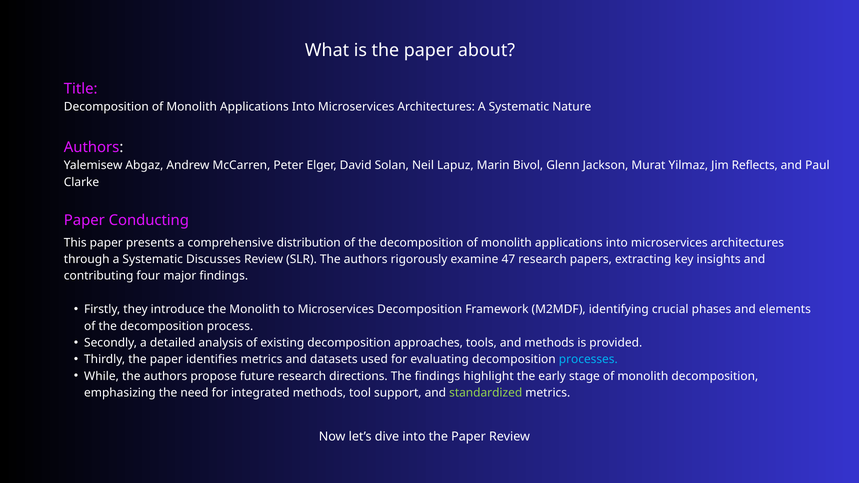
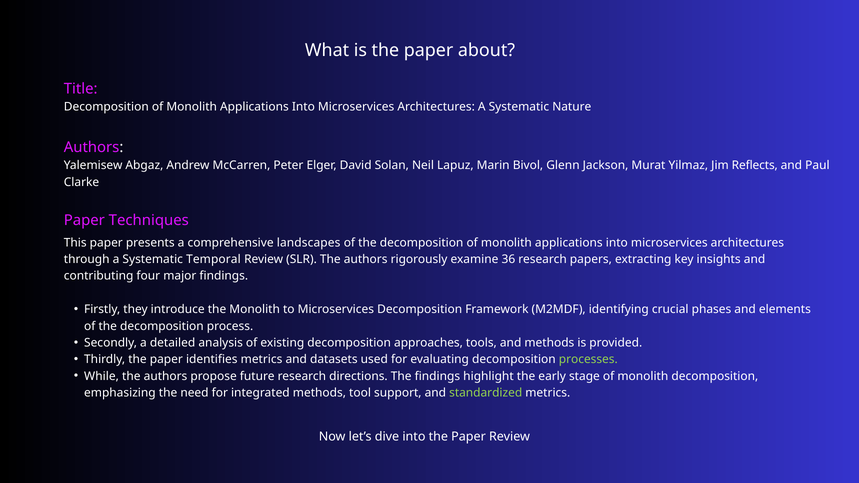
Conducting: Conducting -> Techniques (149, 221)
distribution: distribution -> landscapes (309, 243)
Discusses: Discusses -> Temporal (213, 259)
47: 47 -> 36 (508, 259)
processes colour: light blue -> light green (588, 360)
